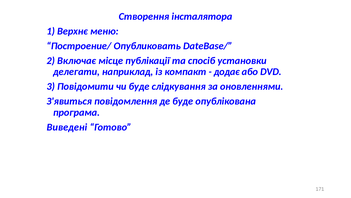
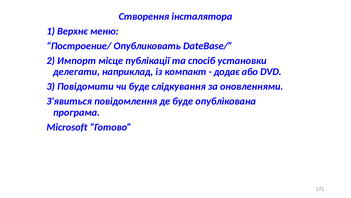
Включає: Включає -> Импорт (77, 61)
Виведені: Виведені -> Microsoft (67, 127)
